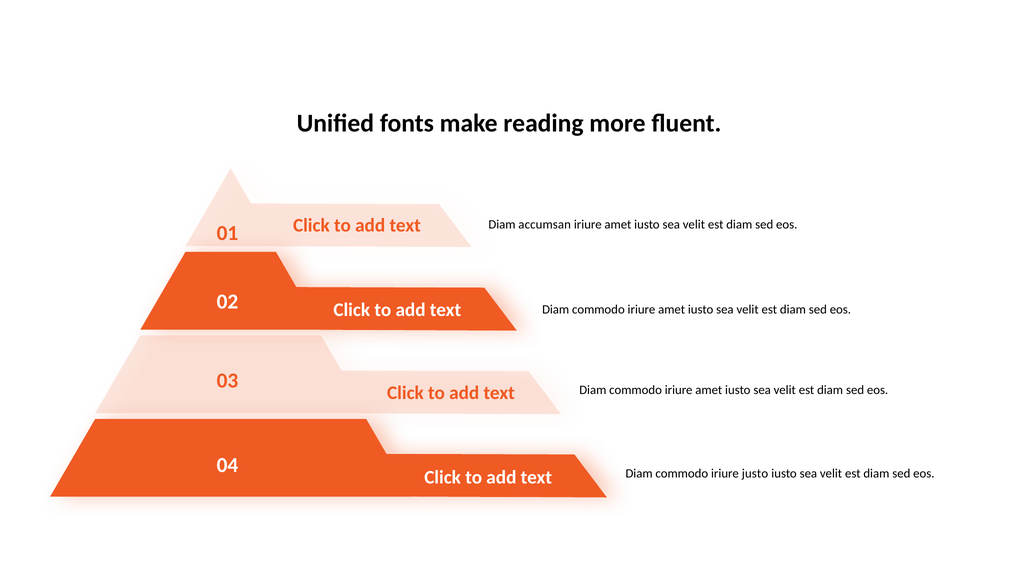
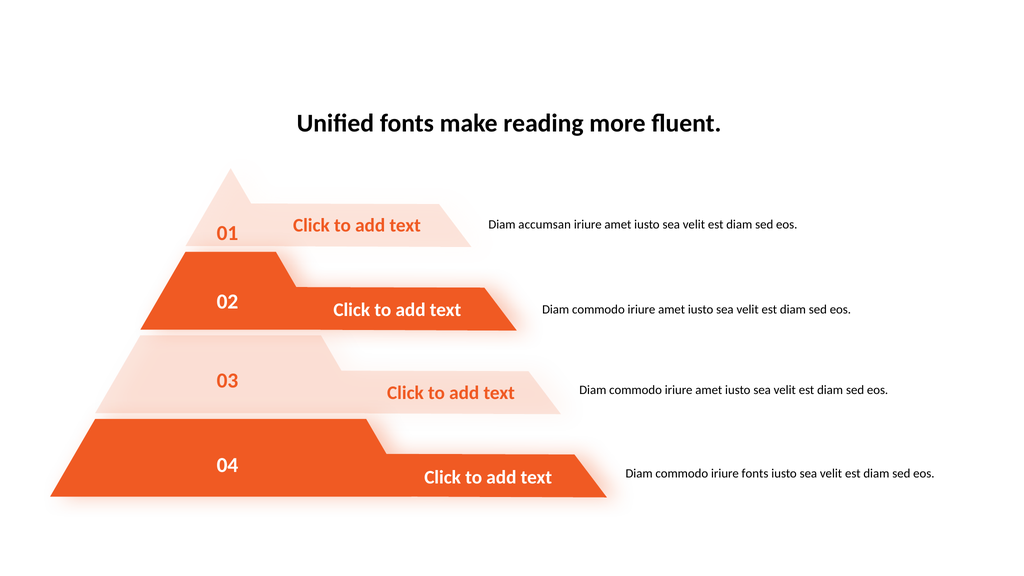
iriure justo: justo -> fonts (755, 474)
